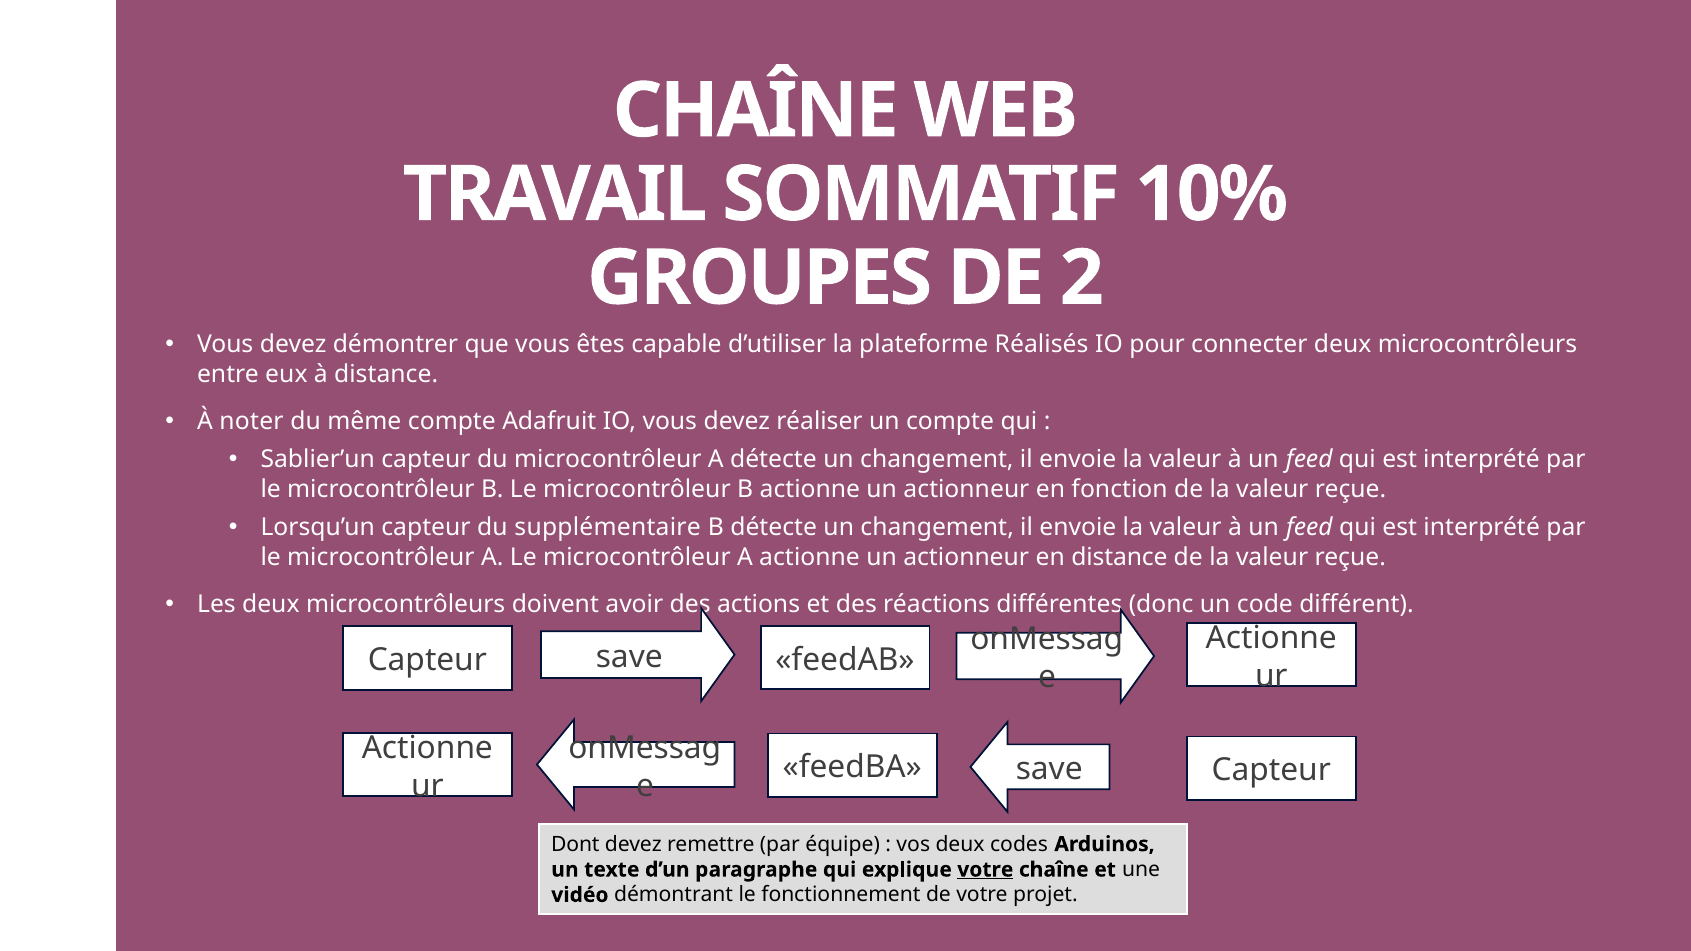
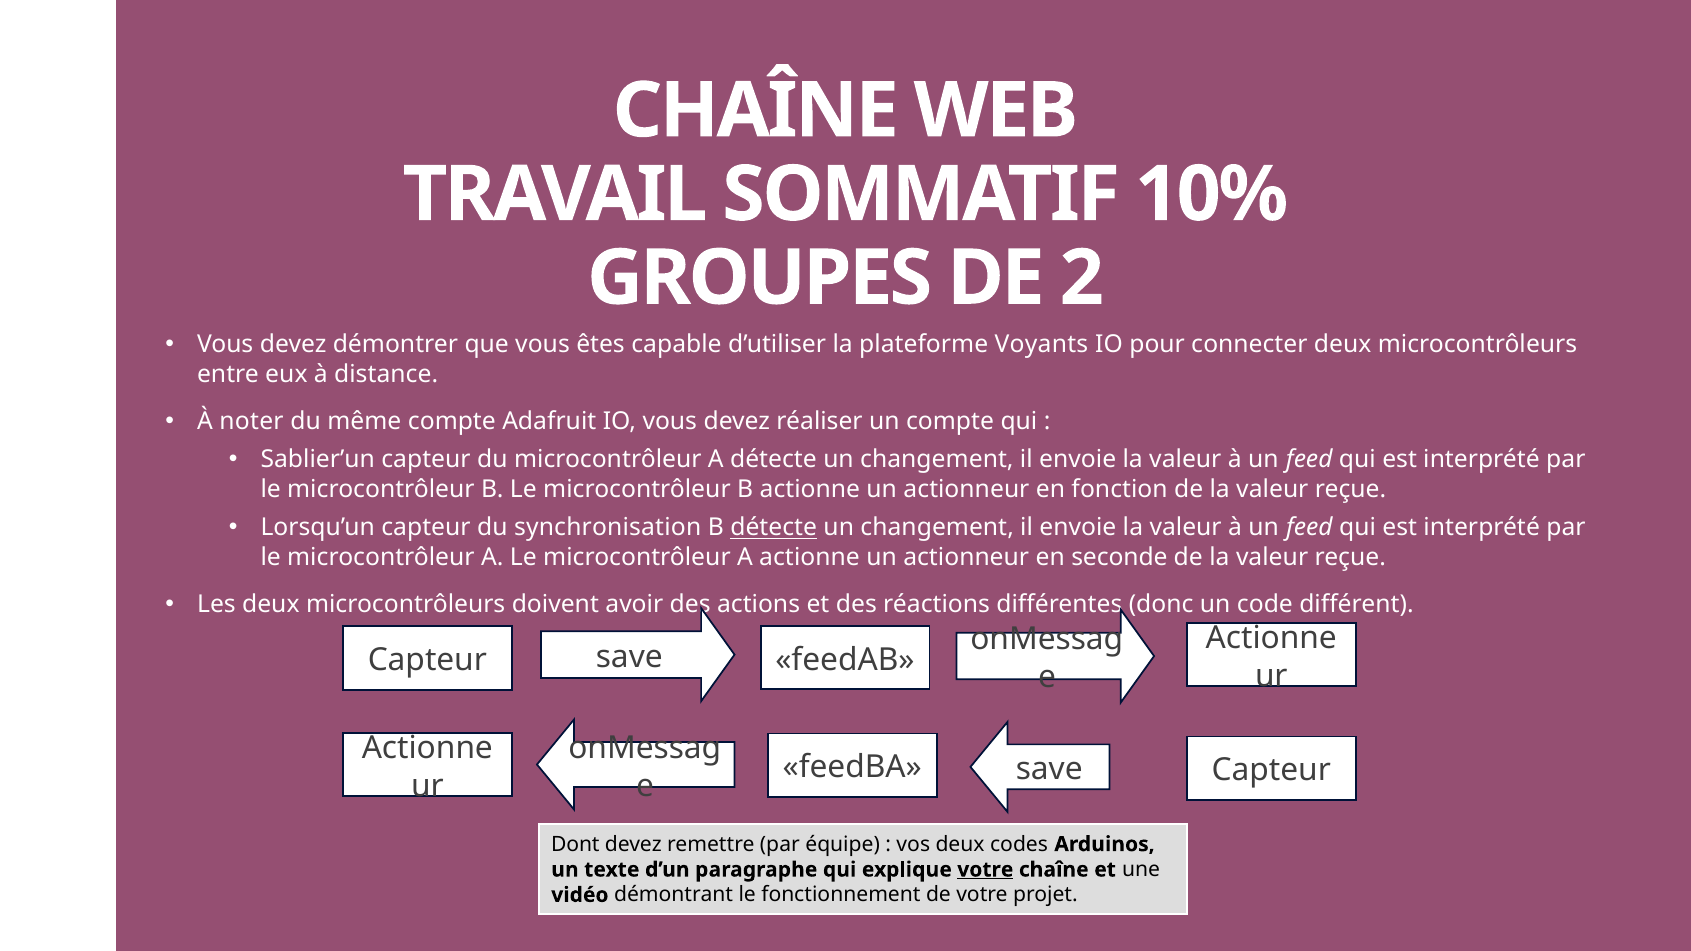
Réalisés: Réalisés -> Voyants (1041, 344)
supplémentaire: supplémentaire -> synchronisation (608, 528)
détecte underline: none -> present (774, 528)
en distance: distance -> seconde (1119, 557)
